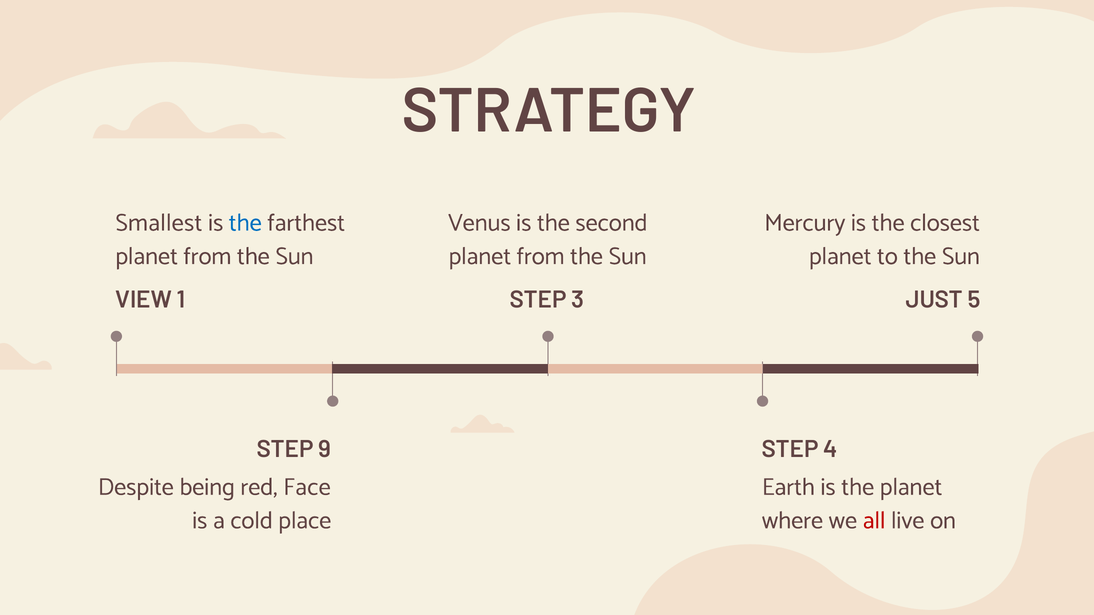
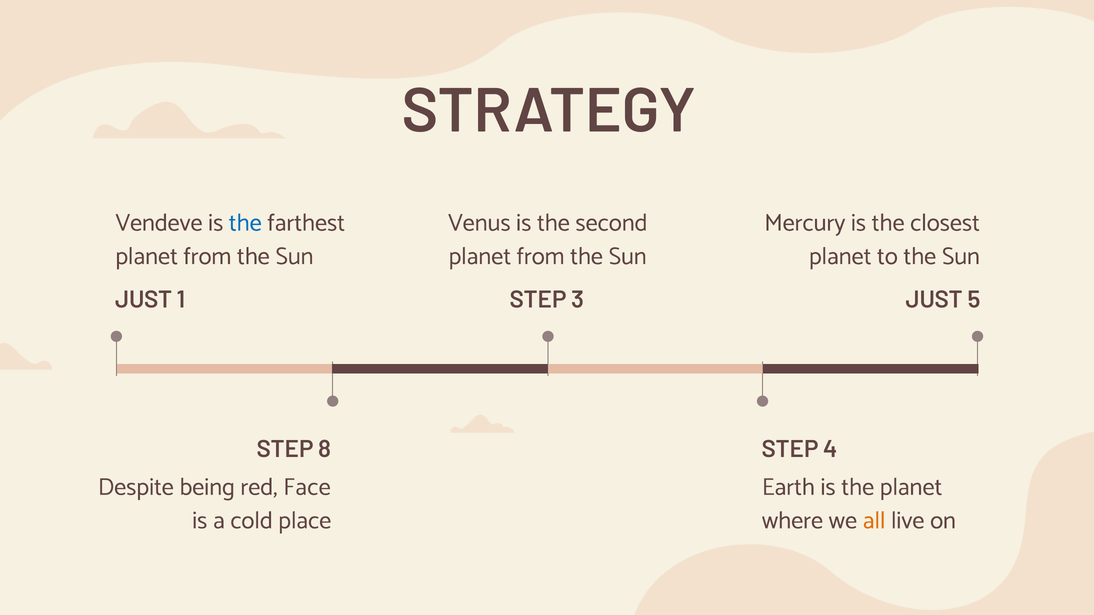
Smallest: Smallest -> Vendeve (159, 223)
VIEW: VIEW -> JUST (144, 300)
9: 9 -> 8 (325, 450)
all colour: red -> orange (874, 521)
